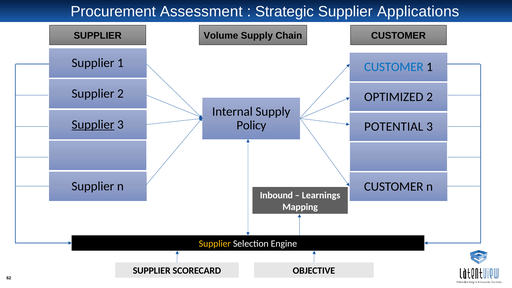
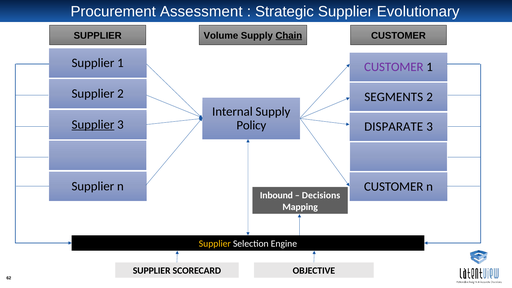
Applications: Applications -> Evolutionary (418, 11)
Chain underline: none -> present (289, 36)
CUSTOMER colour: blue -> purple (394, 67)
OPTIMIZED: OPTIMIZED -> SEGMENTS (394, 97)
POTENTIAL: POTENTIAL -> DISPARATE (394, 127)
Learnings: Learnings -> Decisions (321, 195)
